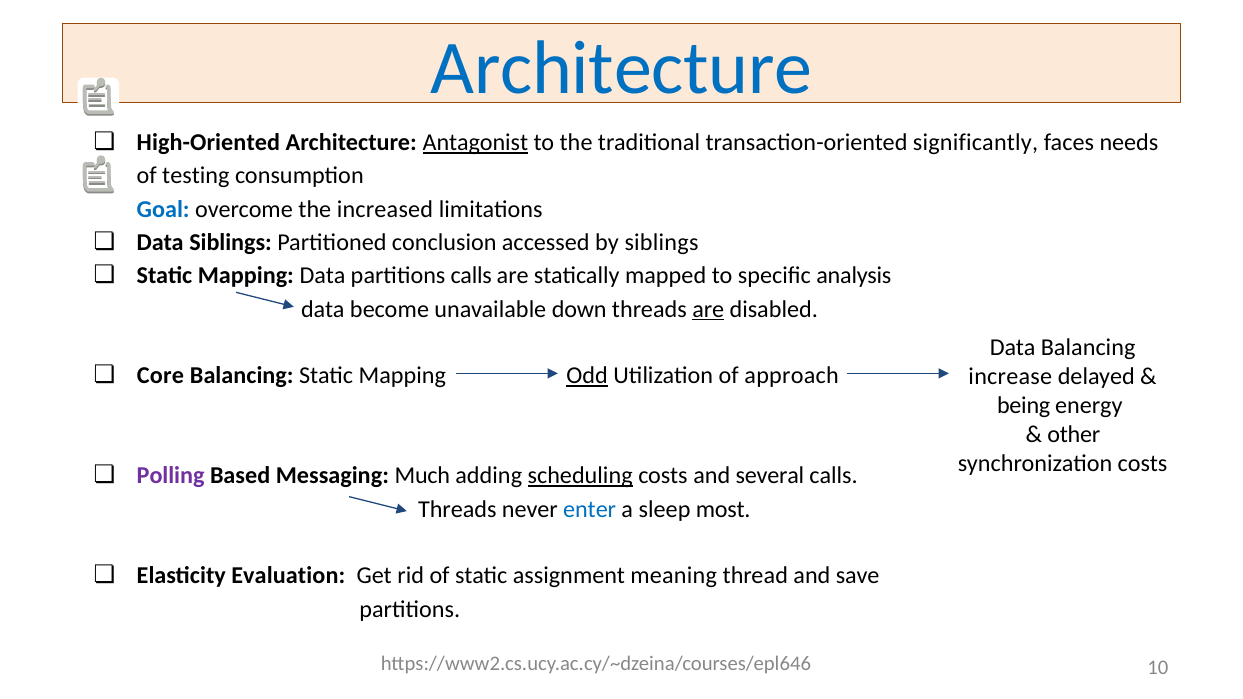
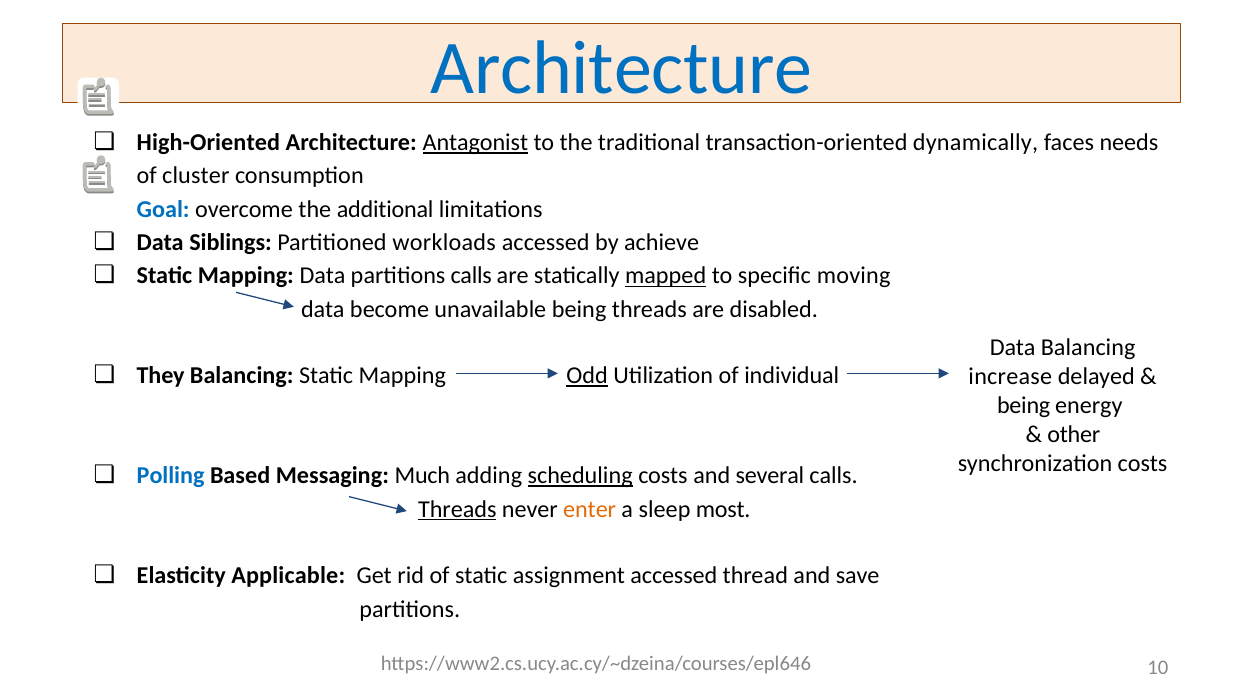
significantly: significantly -> dynamically (975, 143)
testing: testing -> cluster (196, 176)
increased: increased -> additional (385, 209)
conclusion: conclusion -> workloads (444, 243)
by siblings: siblings -> achieve (662, 243)
mapped underline: none -> present (666, 276)
analysis: analysis -> moving (854, 276)
unavailable down: down -> being (579, 309)
are underline: present -> none (708, 309)
Core: Core -> They (161, 376)
approach: approach -> individual (792, 376)
Polling colour: purple -> blue (171, 476)
Threads underline: none -> present (457, 509)
enter colour: blue -> orange (590, 509)
Evaluation: Evaluation -> Applicable (288, 576)
assignment meaning: meaning -> accessed (674, 576)
